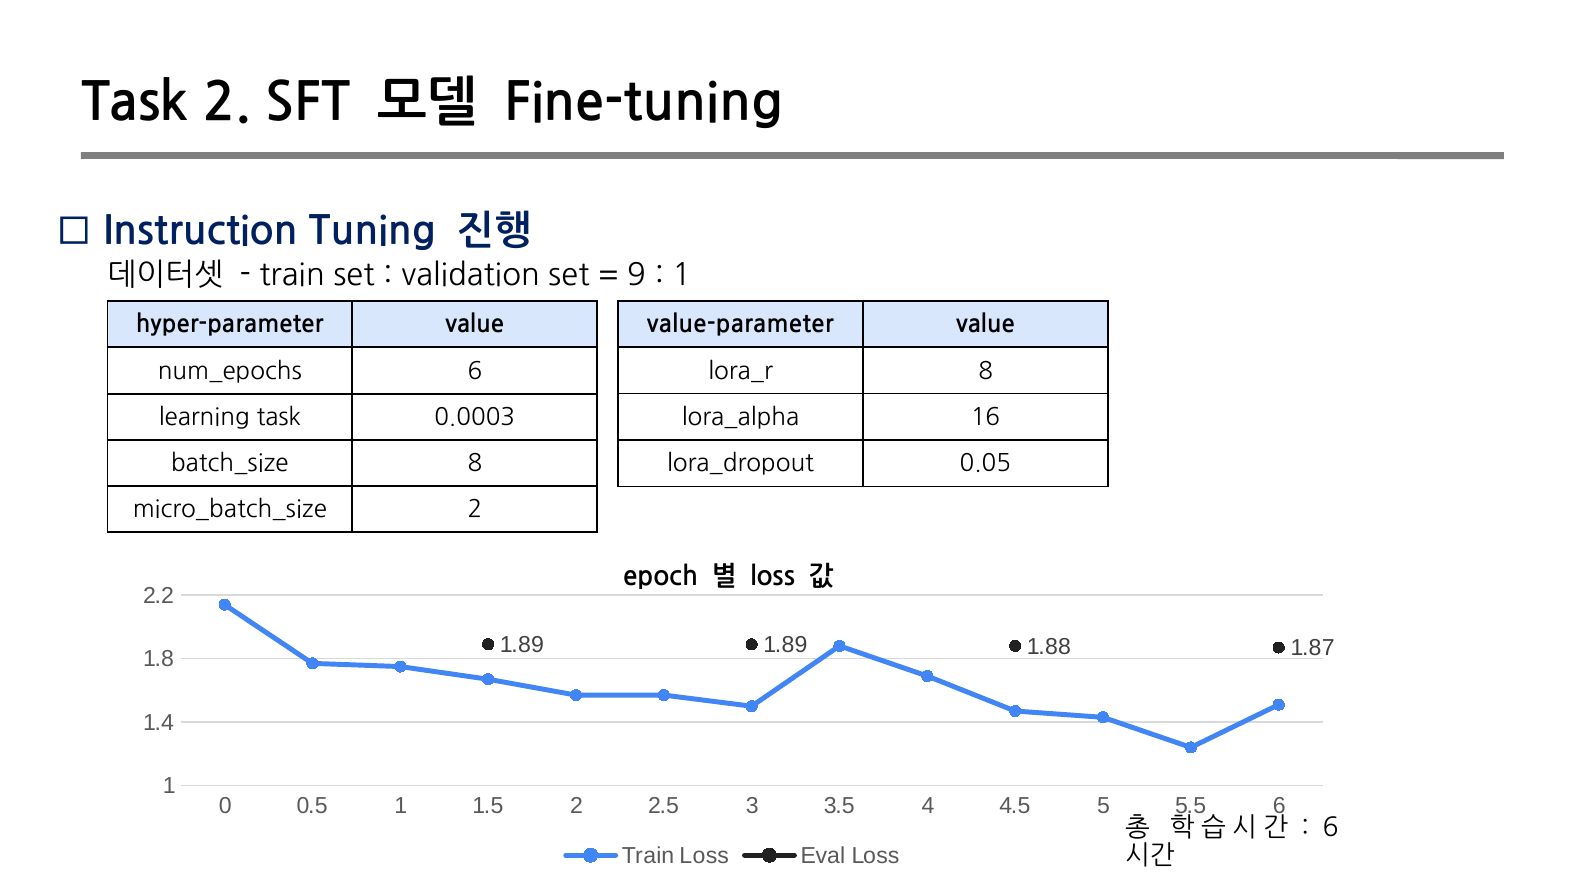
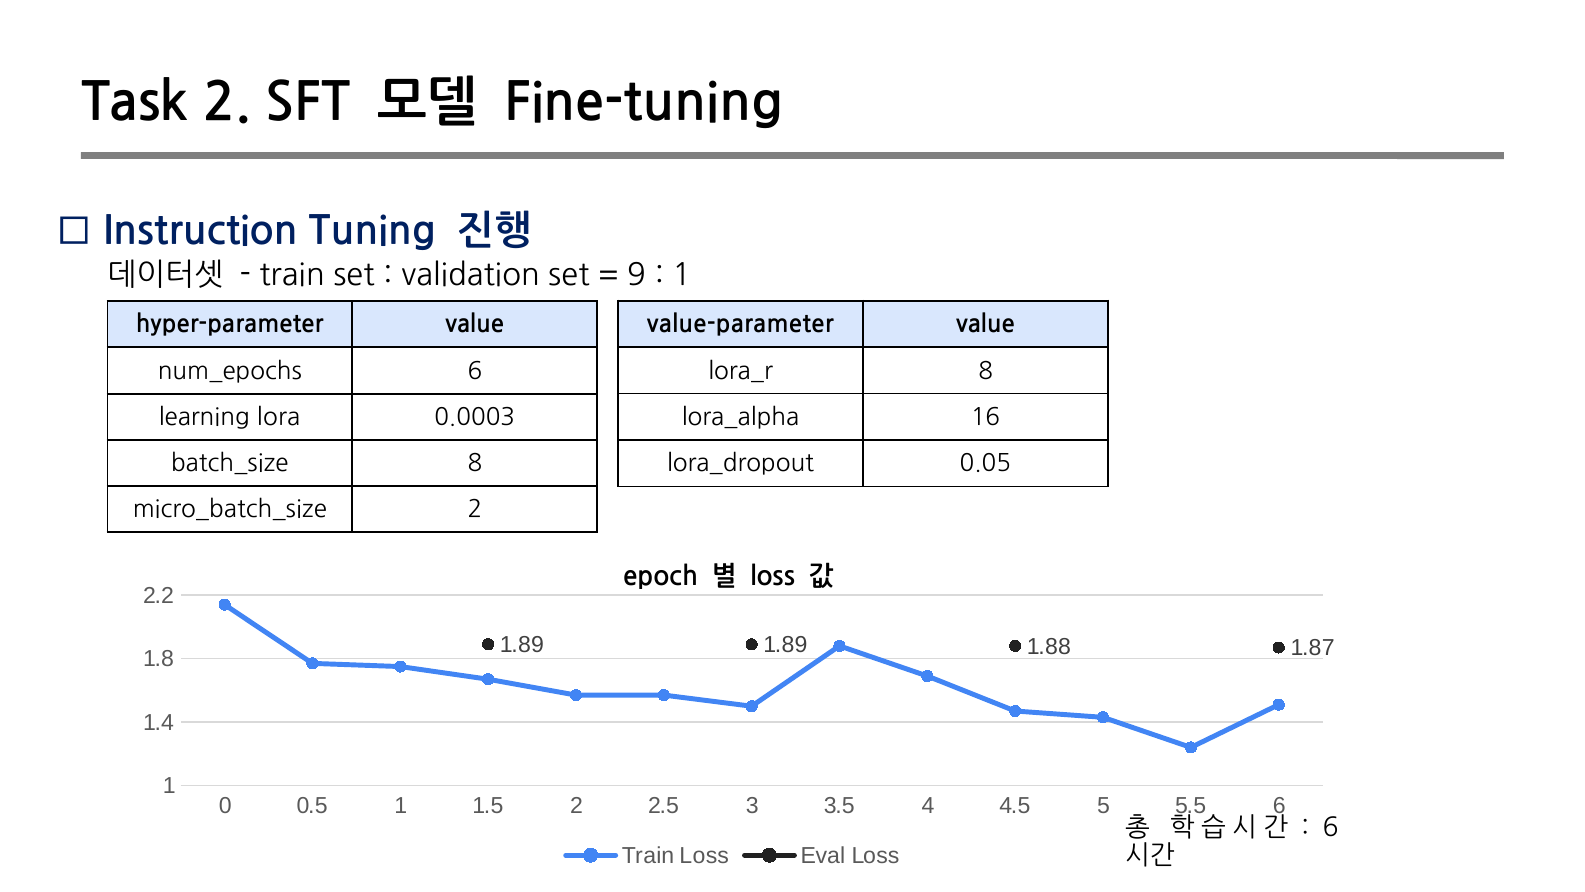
learning task: task -> lora (279, 417)
